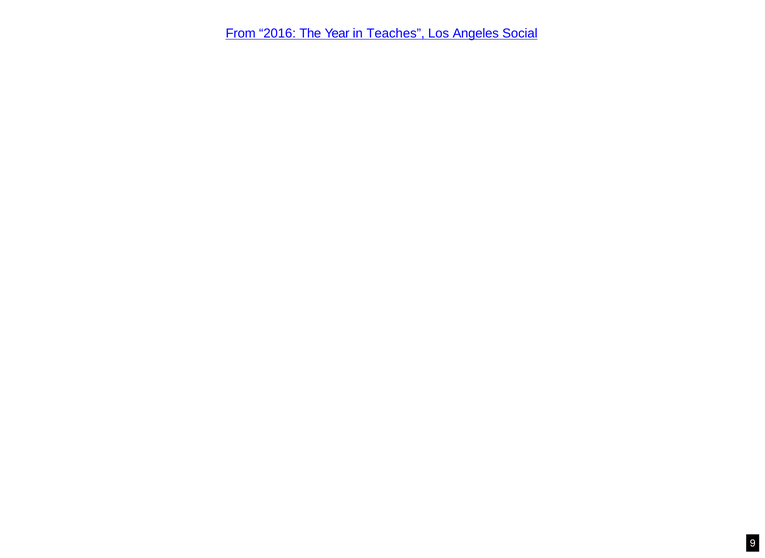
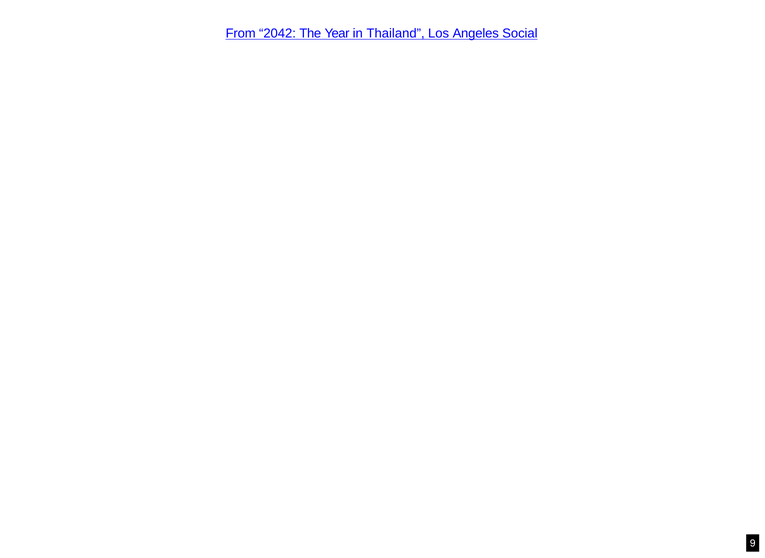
2016: 2016 -> 2042 (277, 33)
Teaches: Teaches -> Thailand (396, 33)
